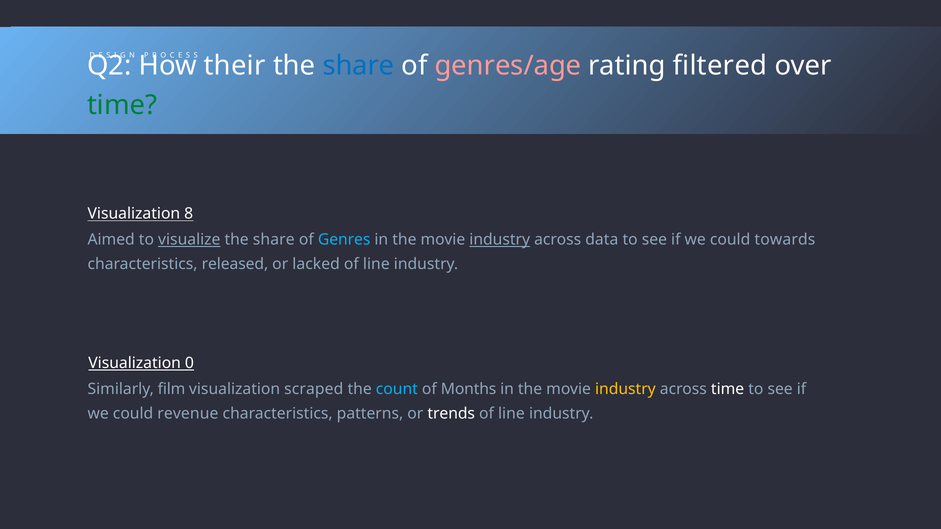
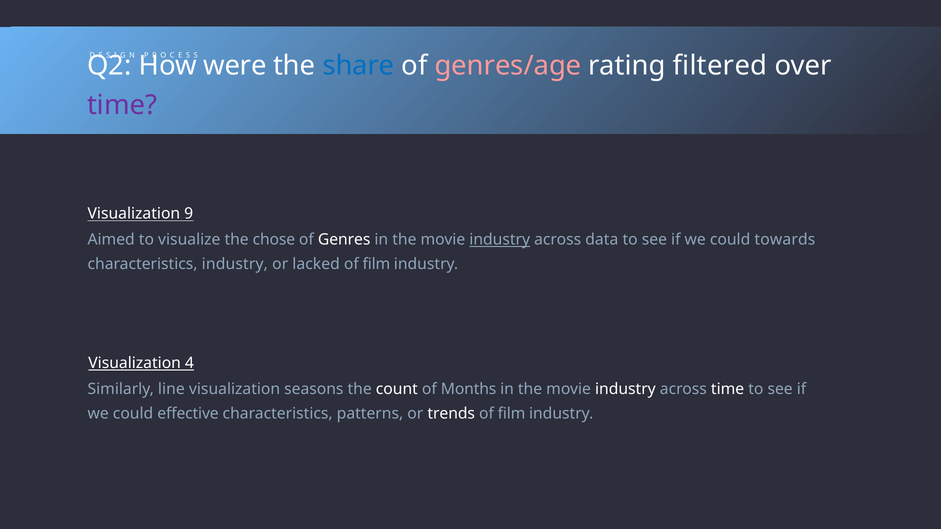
their: their -> were (235, 66)
time colour: green -> purple (122, 105)
8: 8 -> 9 (189, 214)
visualize underline: present -> none (189, 240)
share: share -> chose (274, 240)
Genres colour: light blue -> white (344, 240)
characteristics released: released -> industry (235, 264)
line: line -> film (376, 264)
0: 0 -> 4 (189, 363)
film: film -> line (171, 389)
scraped: scraped -> seasons (314, 389)
count colour: light blue -> white (397, 389)
industry colour: yellow -> white (625, 389)
revenue: revenue -> effective (188, 414)
line: line -> film (512, 414)
